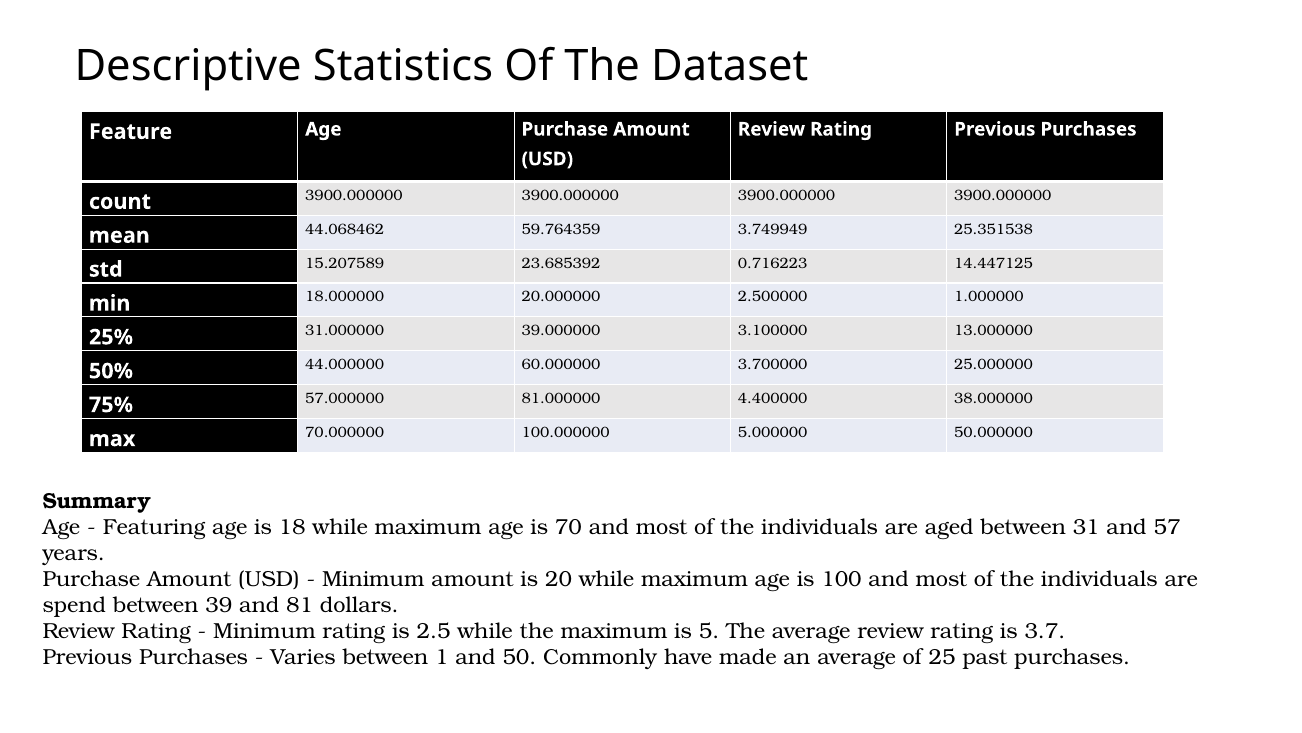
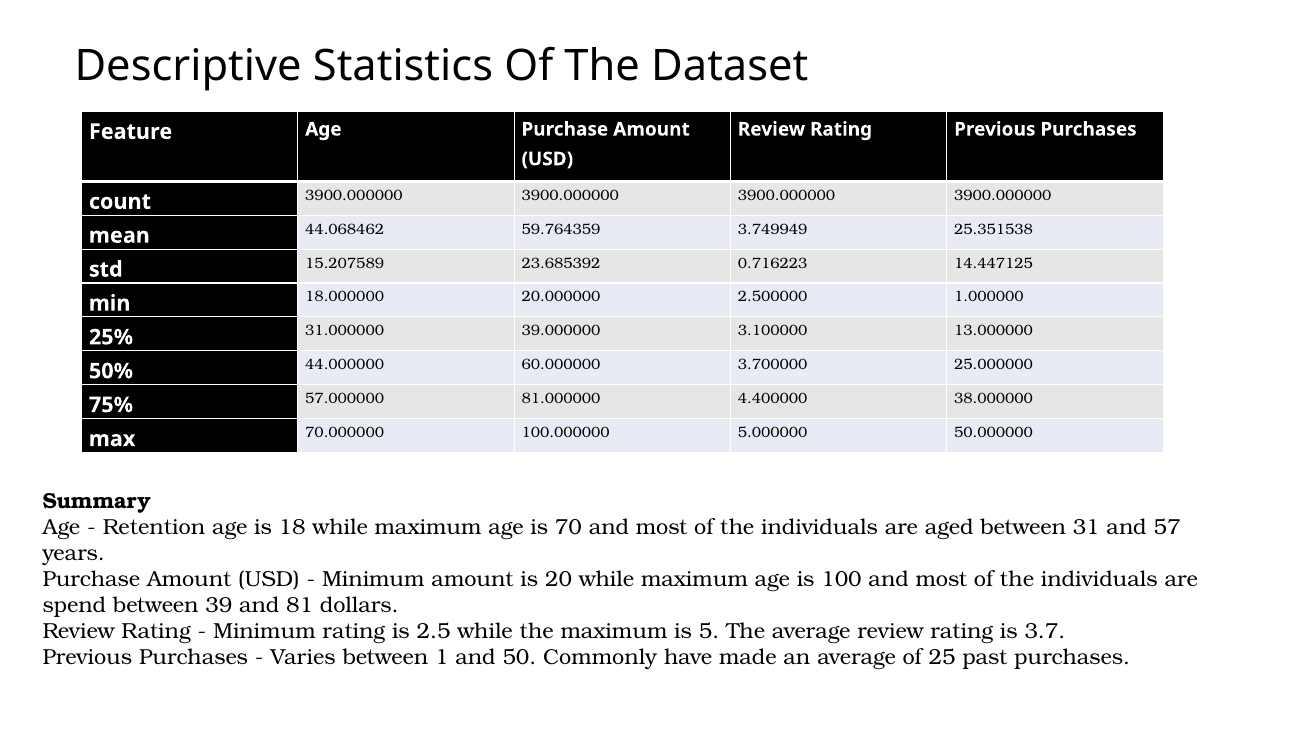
Featuring: Featuring -> Retention (154, 527)
